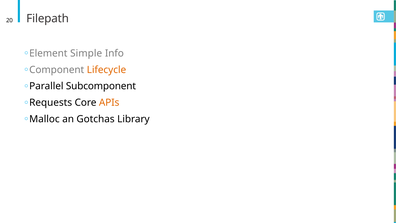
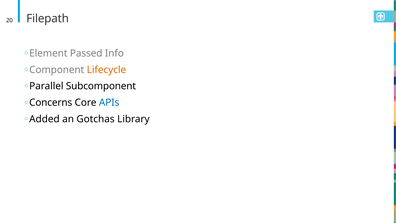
Simple: Simple -> Passed (86, 53)
Requests: Requests -> Concerns (51, 103)
APIs colour: orange -> blue (109, 103)
Malloc: Malloc -> Added (44, 119)
